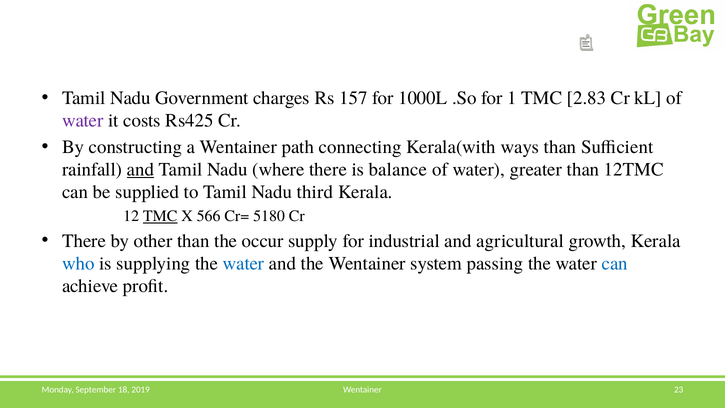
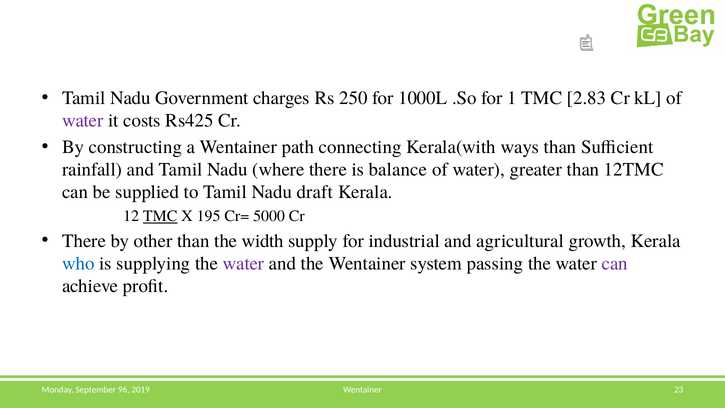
157: 157 -> 250 (353, 98)
and underline: present -> none (141, 169)
third: third -> draft (315, 192)
566: 566 -> 195 (209, 216)
5180: 5180 -> 5000 (269, 216)
occur: occur -> width (263, 241)
water colour: blue -> purple (244, 263)
can colour: blue -> purple (615, 263)
18: 18 -> 96 (124, 389)
